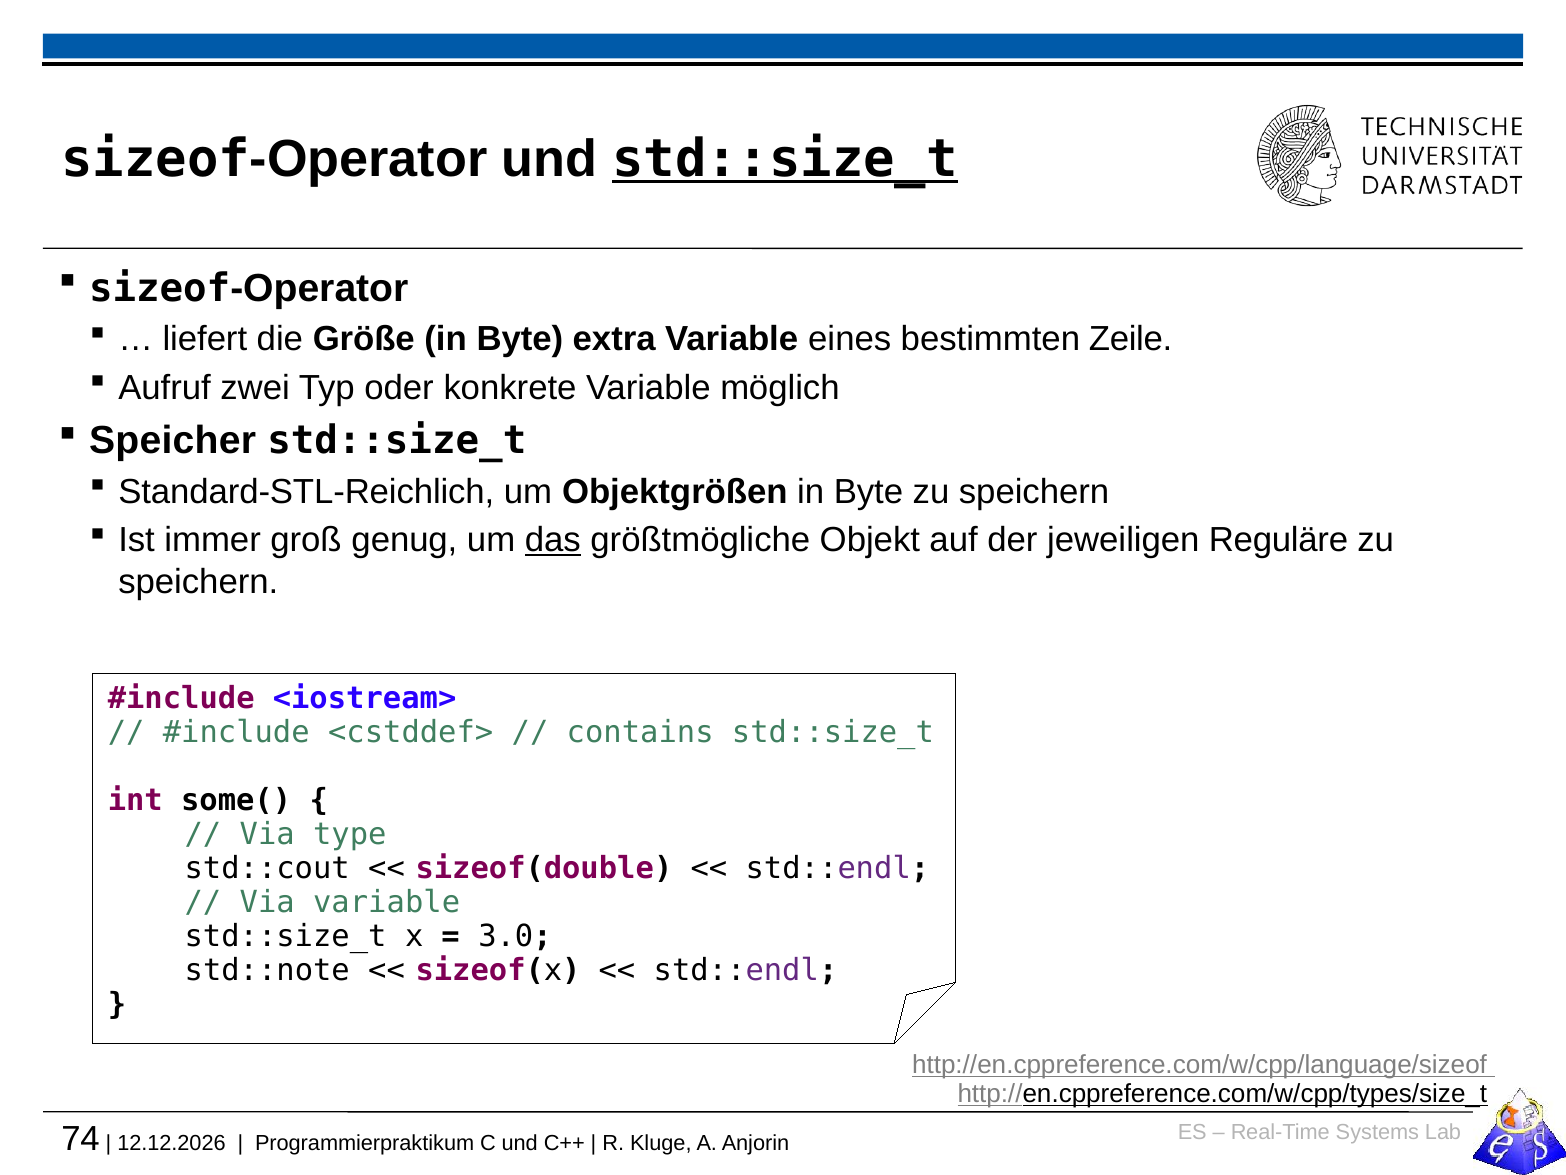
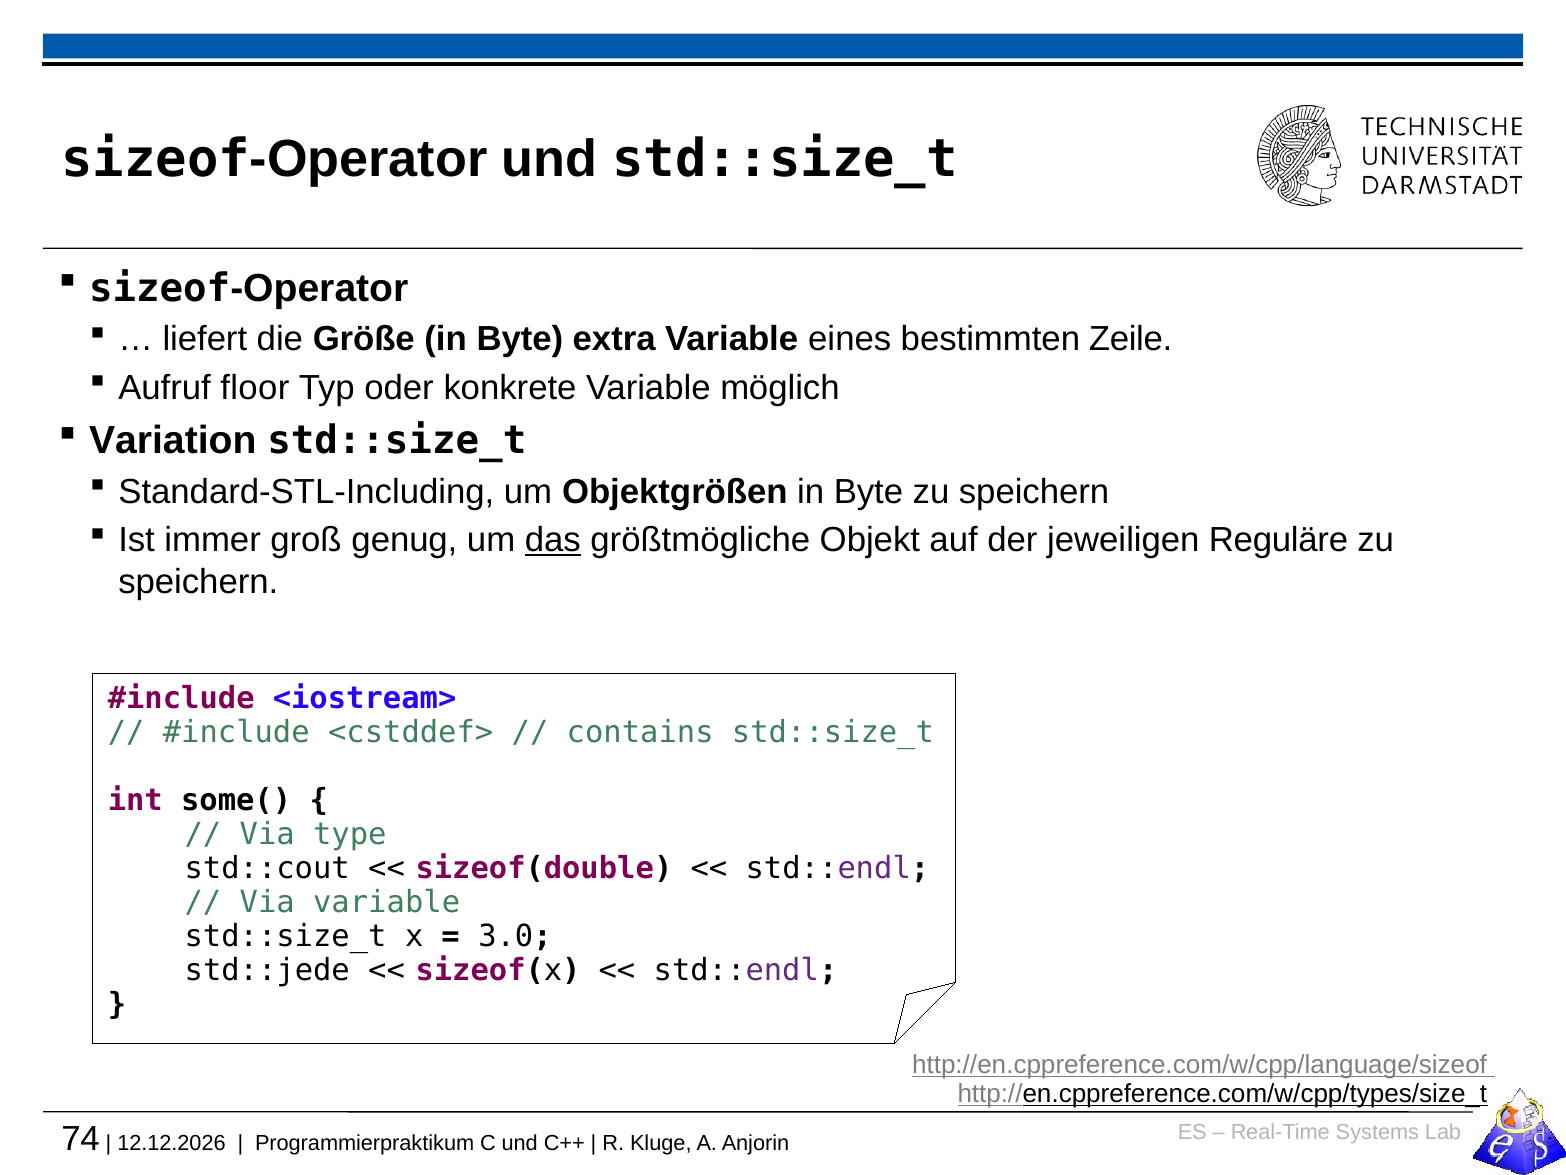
std::size_t underline: present -> none (785, 159)
zwei: zwei -> floor (255, 388)
Speicher: Speicher -> Variation (173, 440)
Standard-STL-Reichlich: Standard-STL-Reichlich -> Standard-STL-Including (306, 491)
std::note: std::note -> std::jede (267, 970)
